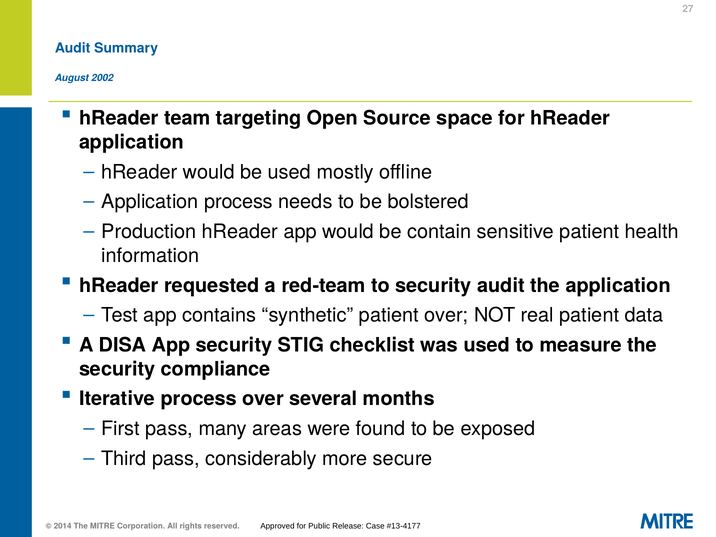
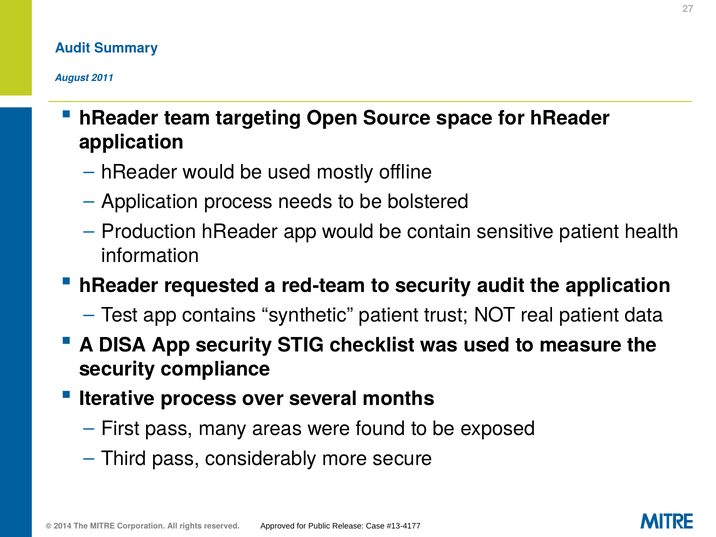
2002: 2002 -> 2011 (102, 78)
patient over: over -> trust (446, 315)
